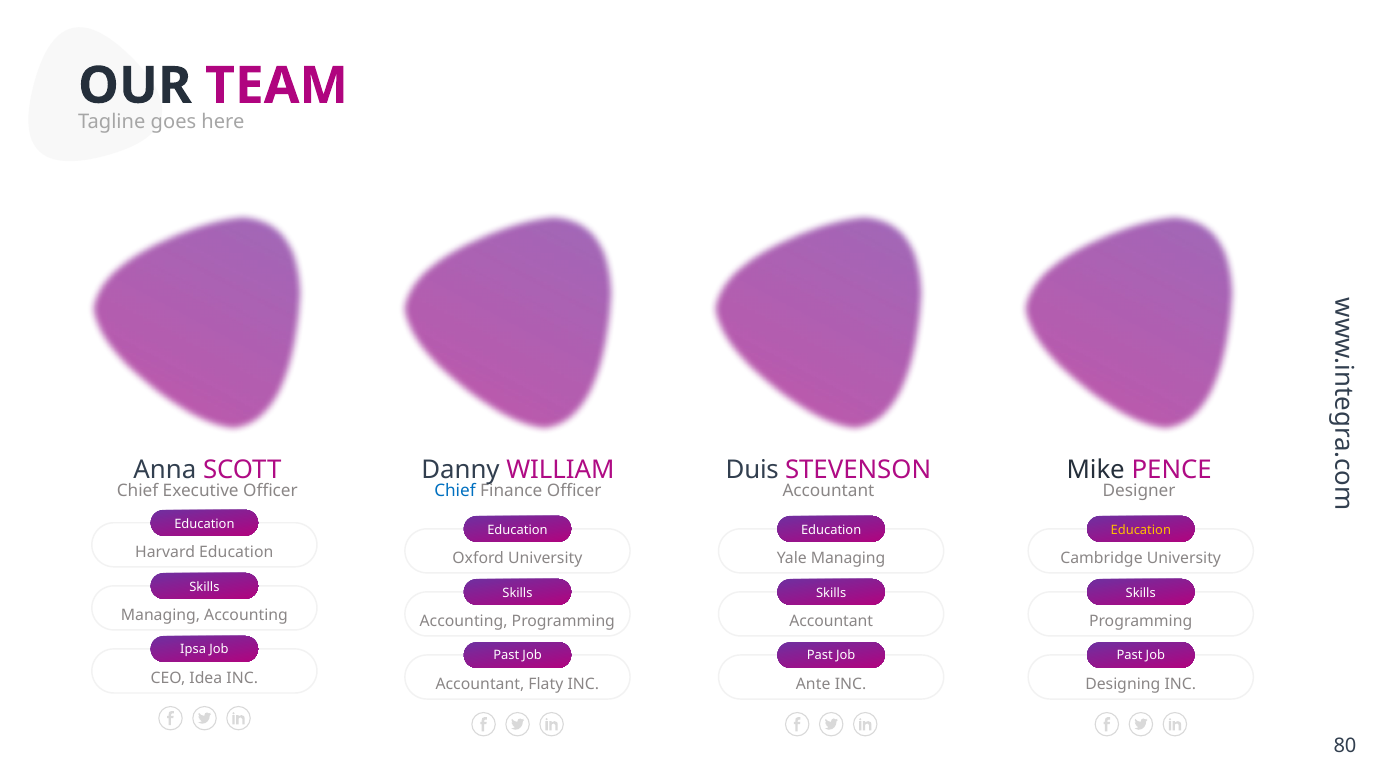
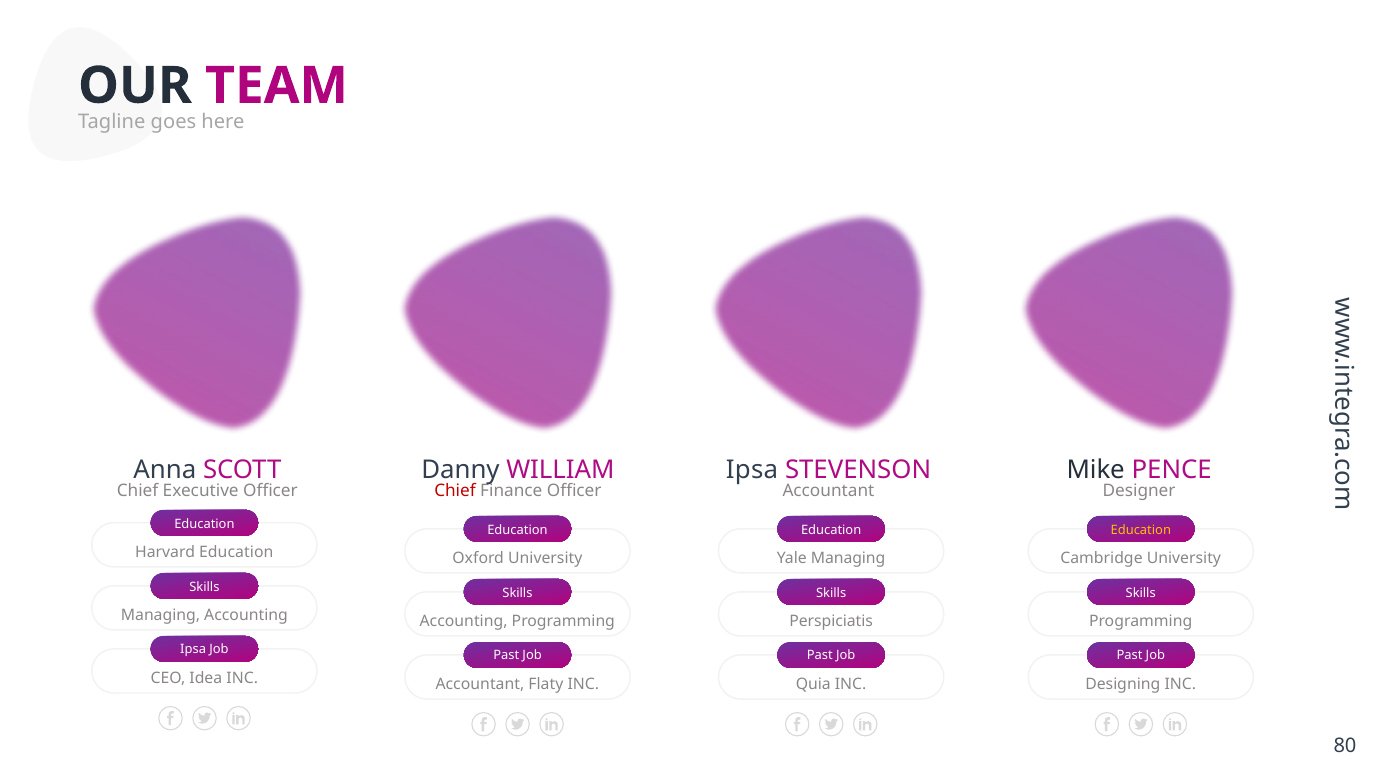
Duis: Duis -> Ipsa (752, 470)
Chief colour: blue -> red (455, 491)
Accountant: Accountant -> Perspiciatis (831, 621)
Ante: Ante -> Quia (813, 683)
